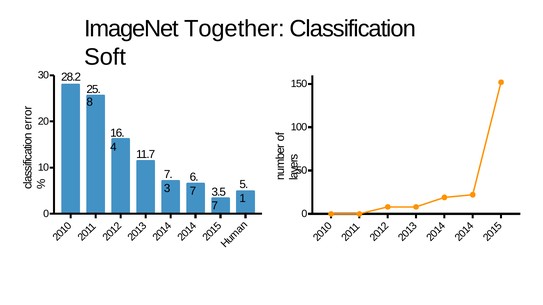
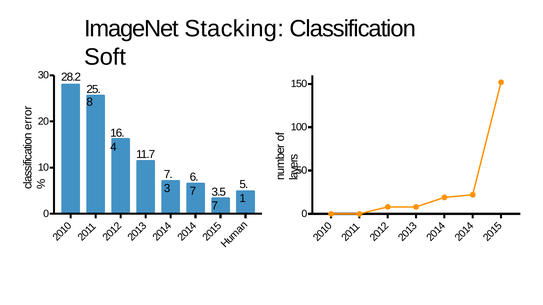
Together: Together -> Stacking (234, 29)
